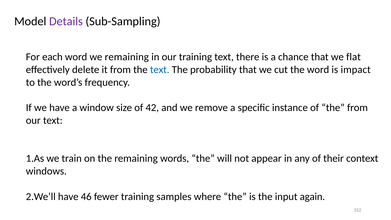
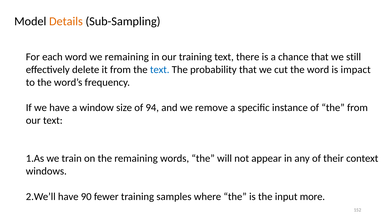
Details colour: purple -> orange (66, 21)
flat: flat -> still (354, 57)
42: 42 -> 94 (152, 108)
46: 46 -> 90 (86, 197)
again: again -> more (312, 197)
